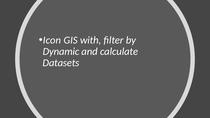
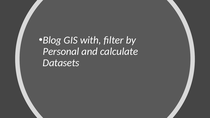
Icon: Icon -> Blog (52, 40)
Dynamic: Dynamic -> Personal (61, 51)
